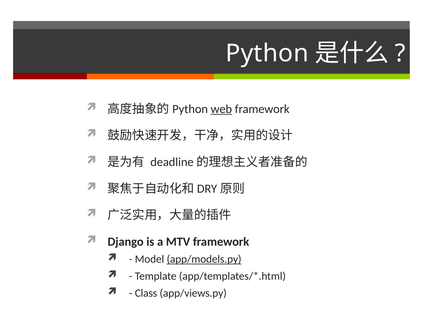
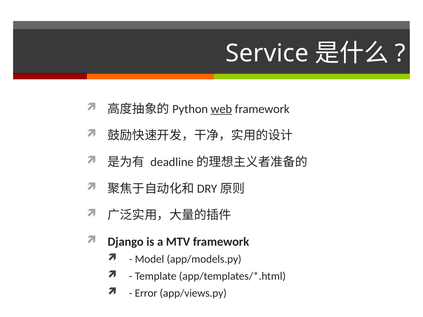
Python: Python -> Service (267, 53)
app/models.py underline: present -> none (204, 259)
Class: Class -> Error (146, 293)
